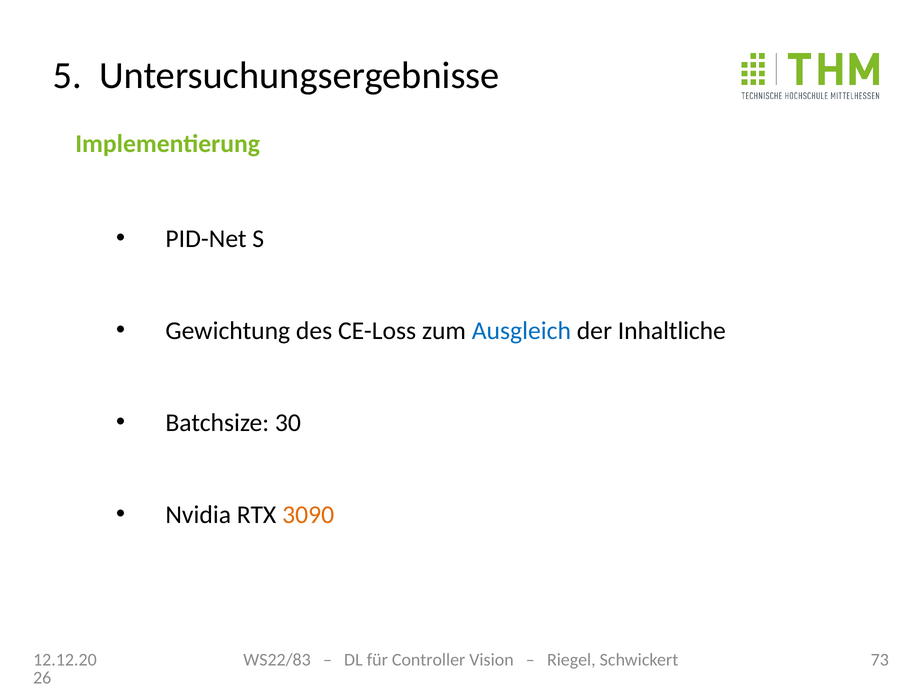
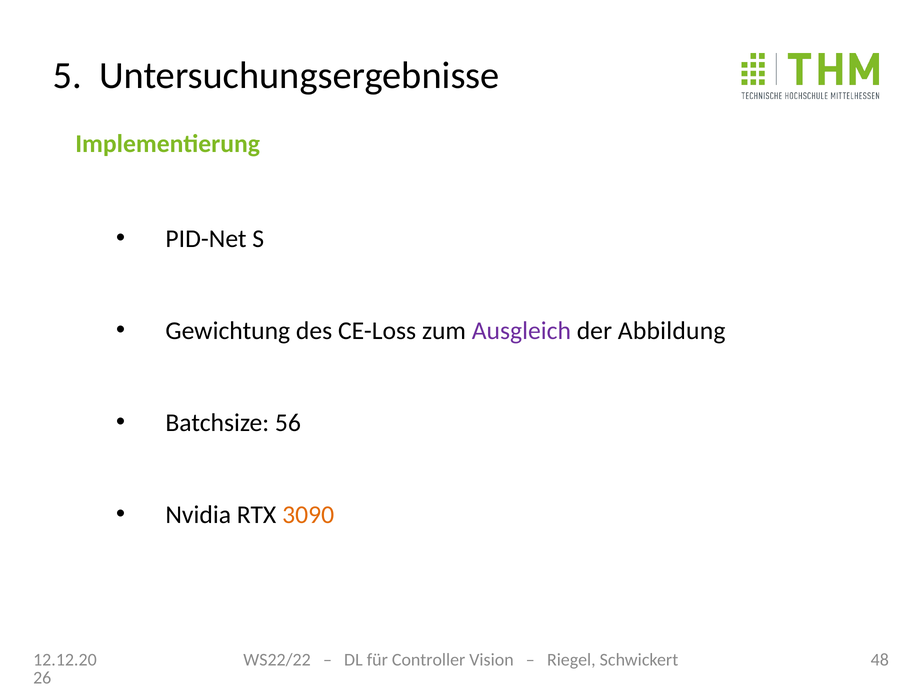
Ausgleich colour: blue -> purple (521, 331)
Inhaltliche: Inhaltliche -> Abbildung (672, 331)
30: 30 -> 56 (288, 423)
WS22/83: WS22/83 -> WS22/22 (277, 660)
73: 73 -> 48 (880, 660)
